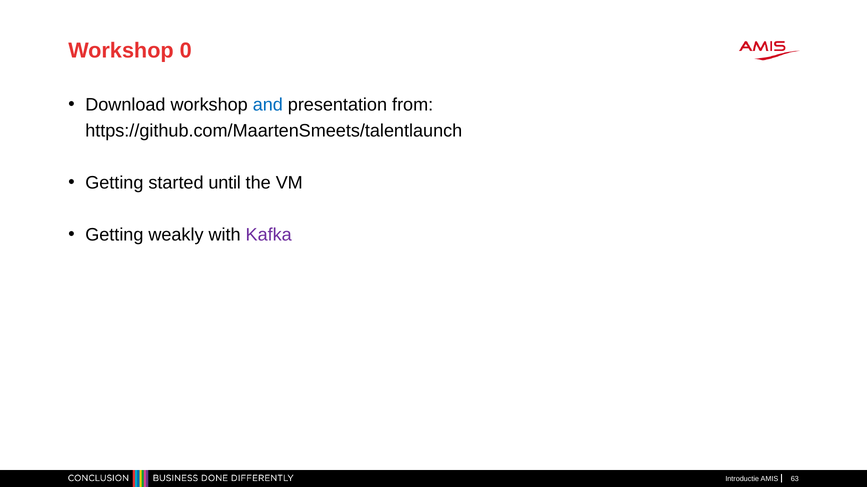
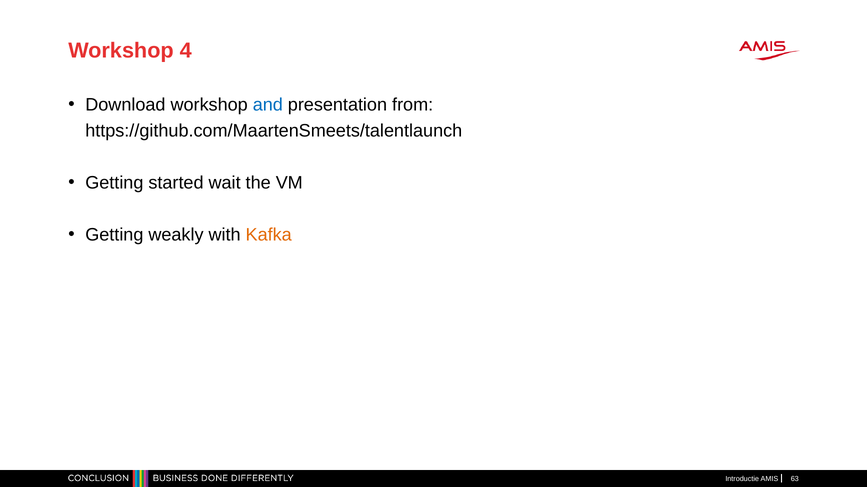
0: 0 -> 4 (186, 51)
until: until -> wait (225, 183)
Kafka colour: purple -> orange (269, 235)
